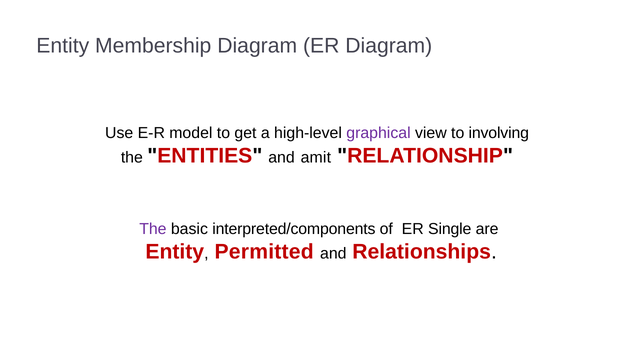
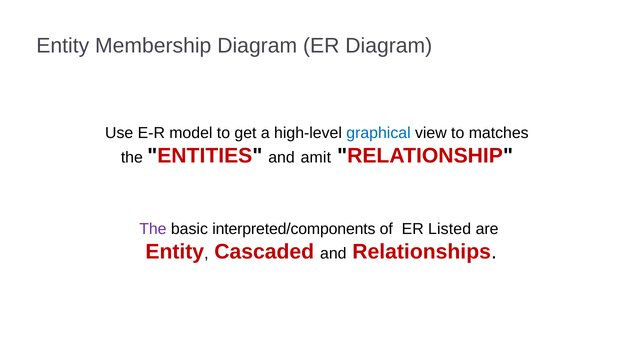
graphical colour: purple -> blue (378, 133)
involving: involving -> matches (499, 133)
Single: Single -> Listed (450, 229)
Permitted: Permitted -> Cascaded (264, 252)
